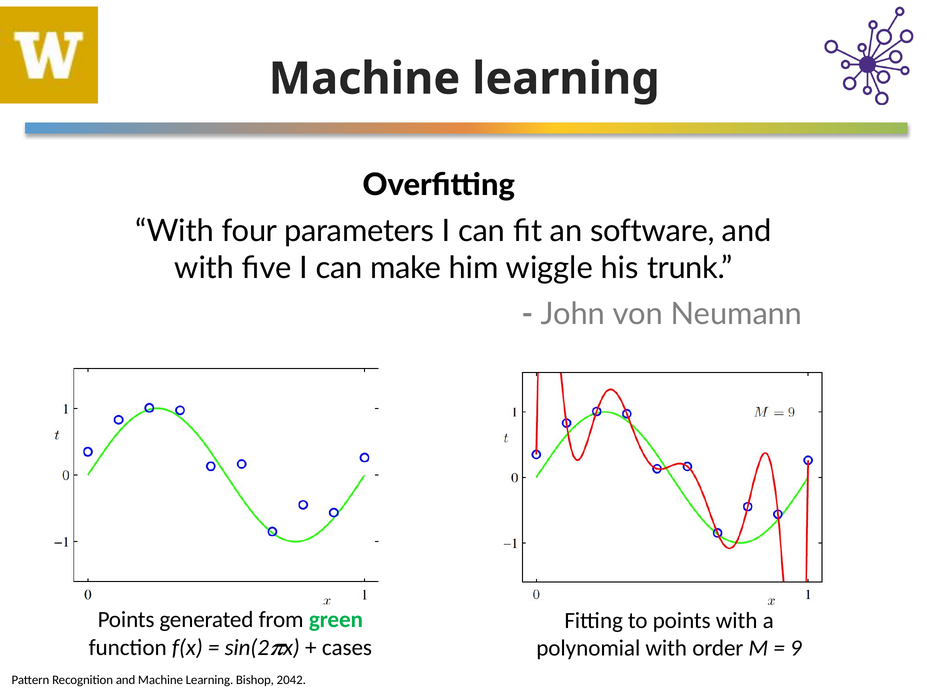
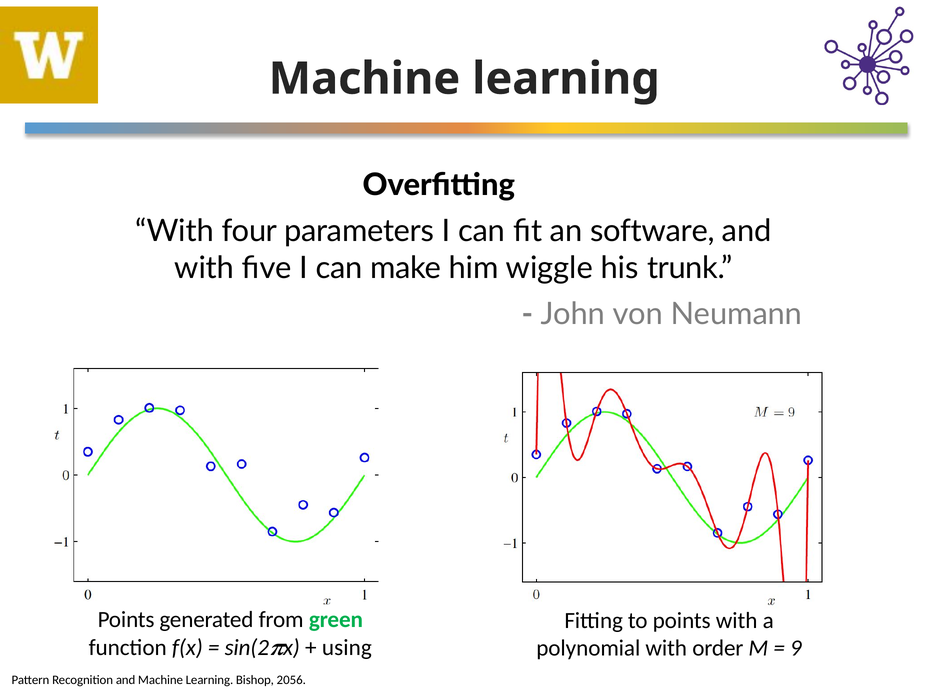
cases: cases -> using (347, 648)
2042: 2042 -> 2056 (291, 680)
